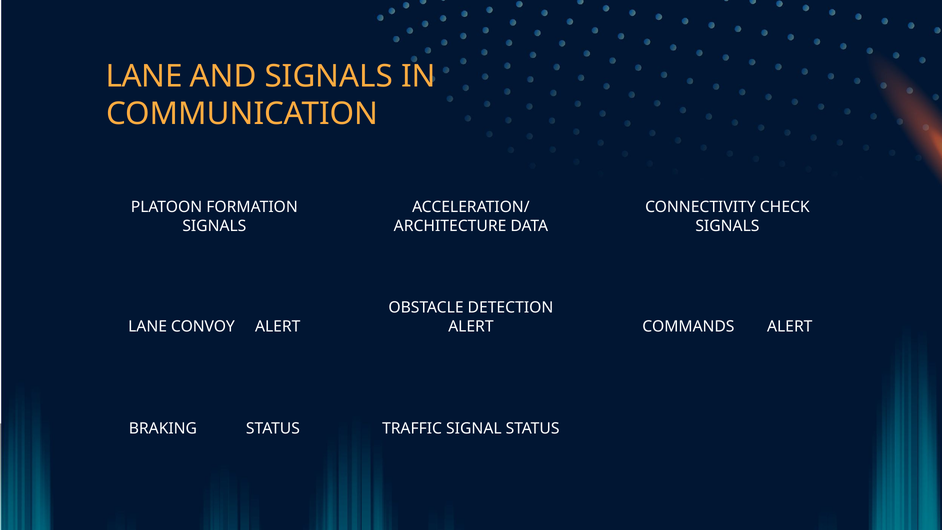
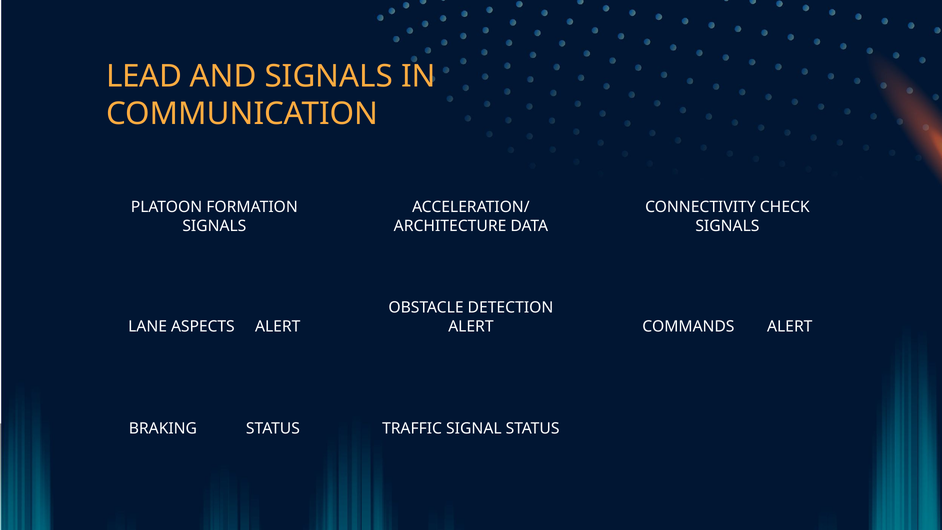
LANE: LANE -> LEAD (144, 76)
CONVOY: CONVOY -> ASPECTS (203, 326)
